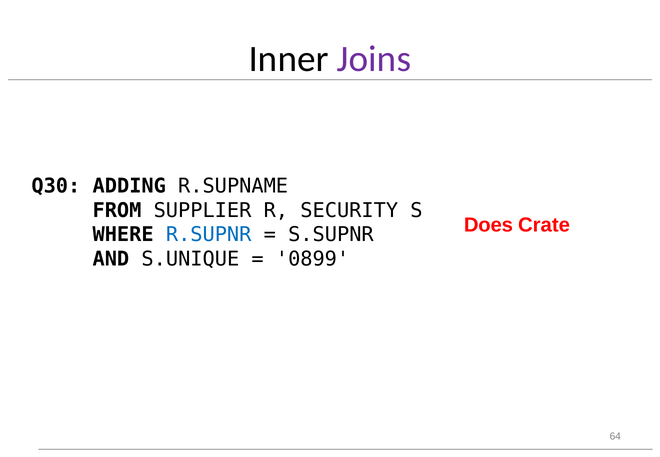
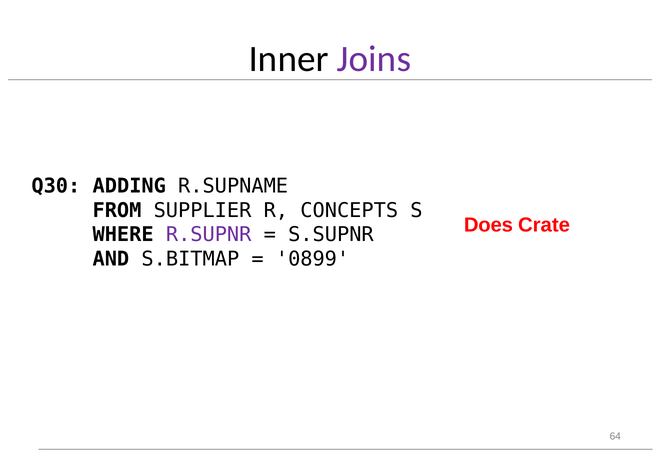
SECURITY: SECURITY -> CONCEPTS (349, 210)
R.SUPNR colour: blue -> purple (209, 235)
S.UNIQUE: S.UNIQUE -> S.BITMAP (190, 259)
